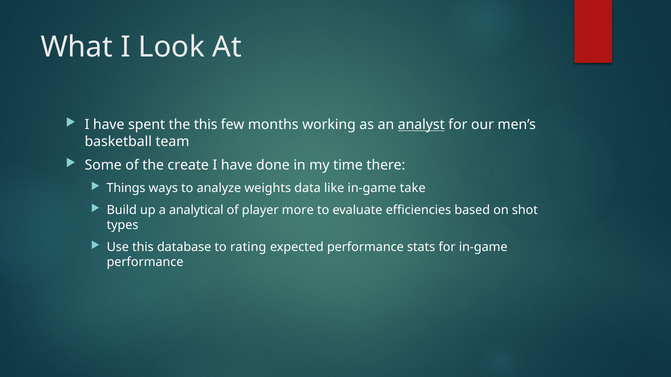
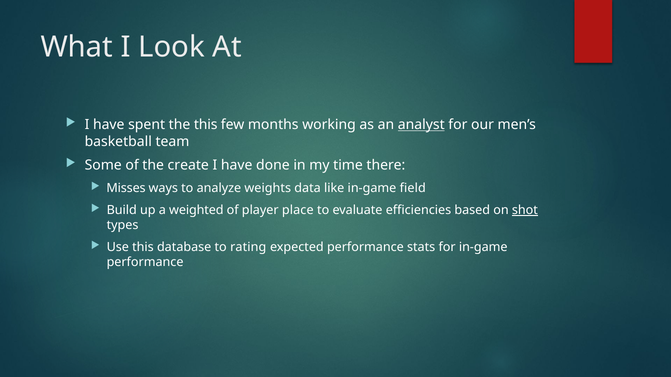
Things: Things -> Misses (126, 188)
take: take -> field (413, 188)
analytical: analytical -> weighted (196, 210)
more: more -> place (298, 210)
shot underline: none -> present (525, 210)
